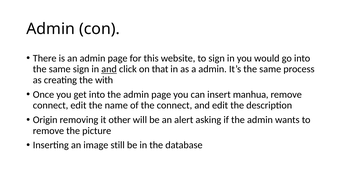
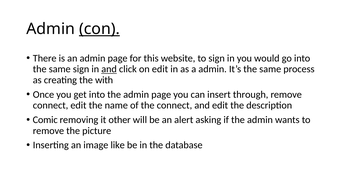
con underline: none -> present (99, 29)
on that: that -> edit (160, 69)
manhua: manhua -> through (251, 95)
Origin: Origin -> Comic (45, 120)
still: still -> like (118, 146)
